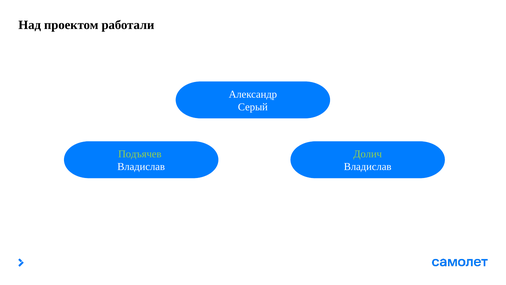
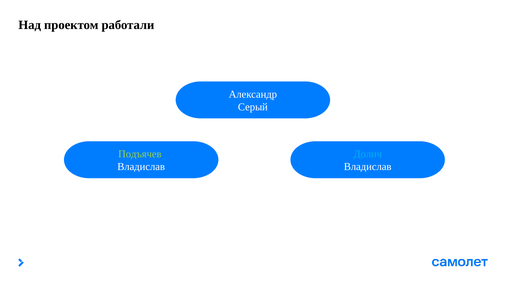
Долич colour: light green -> light blue (368, 154)
